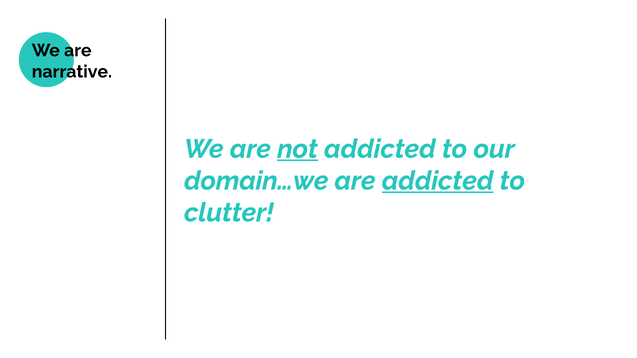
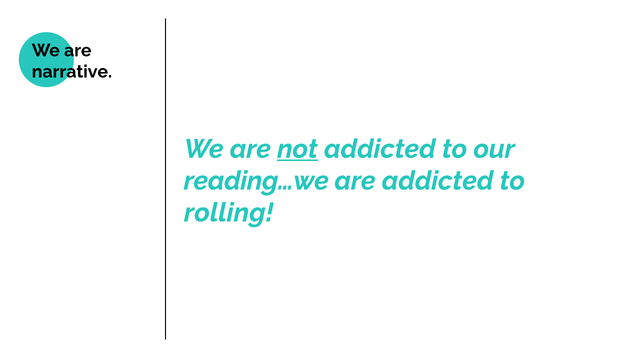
domain…we: domain…we -> reading…we (256, 181)
addicted underline: present -> none (438, 181)
clutter: clutter -> rolling (229, 213)
